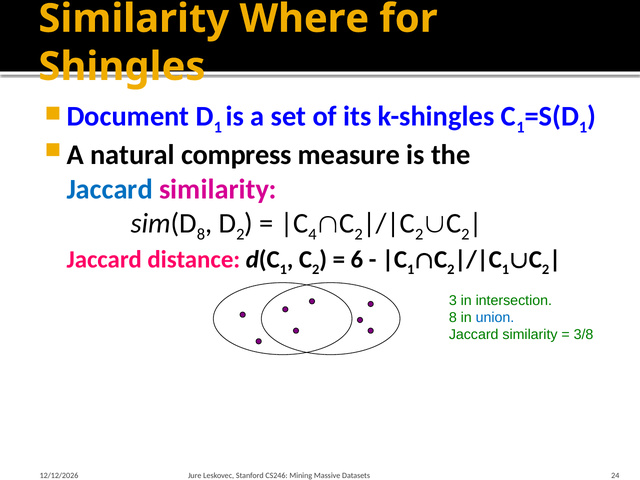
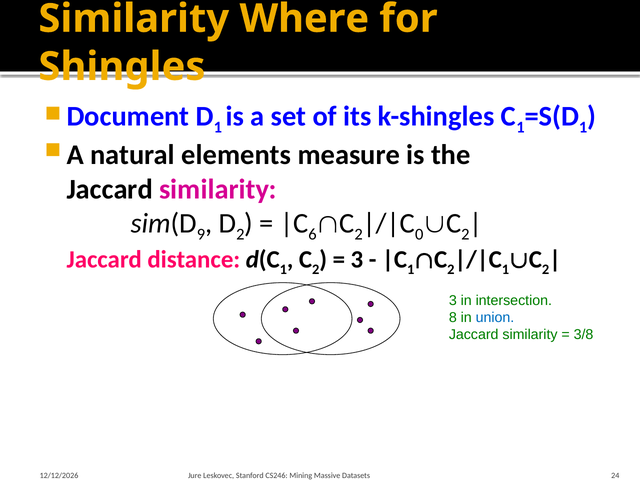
compress: compress -> elements (236, 155)
Jaccard colour: blue -> black (110, 189)
8: 8 -> 9 (201, 234)
4: 4 -> 6 (313, 234)
2: 2 -> 0 (419, 234)
6: 6 -> 3 (357, 260)
